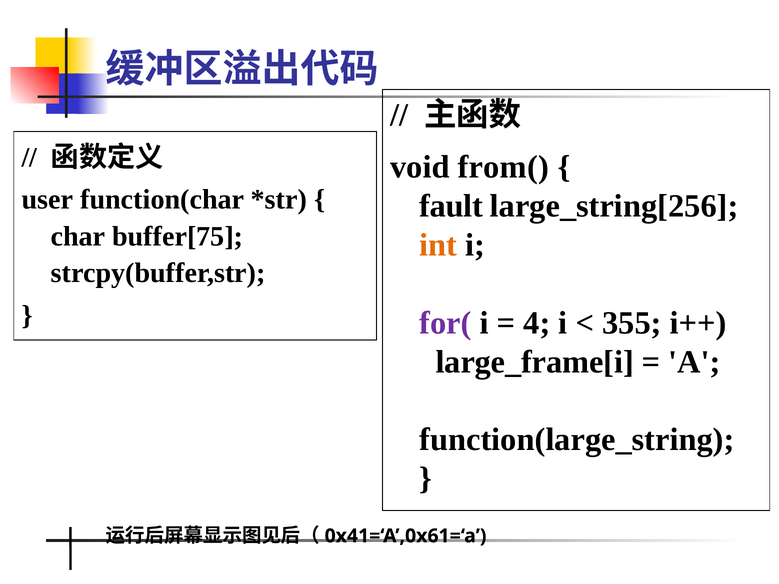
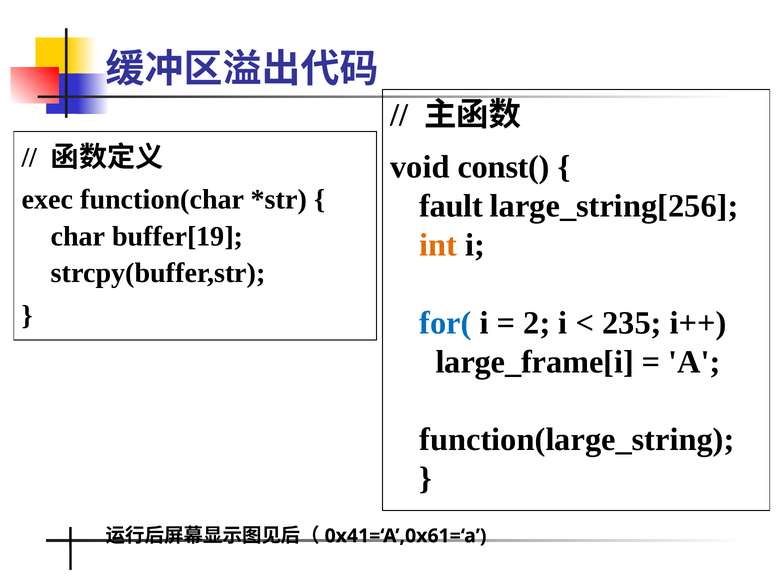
from(: from( -> const( (504, 167)
user: user -> exec (47, 200)
buffer[75: buffer[75 -> buffer[19 (178, 237)
for( colour: purple -> blue (445, 323)
4: 4 -> 2 (537, 323)
355: 355 -> 235 (632, 323)
